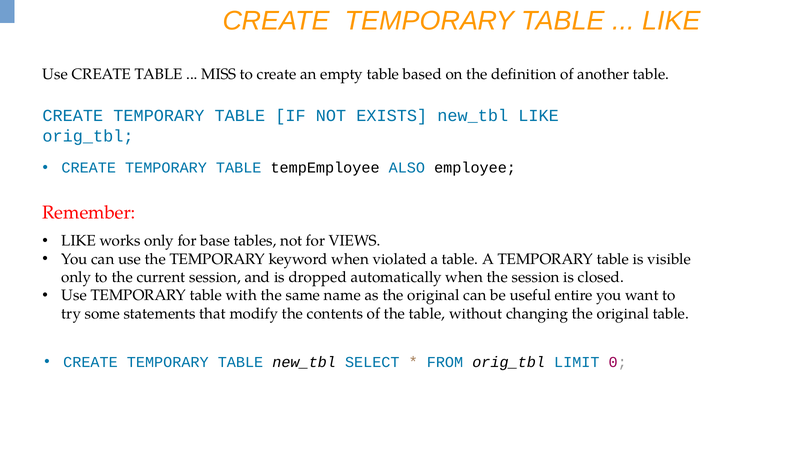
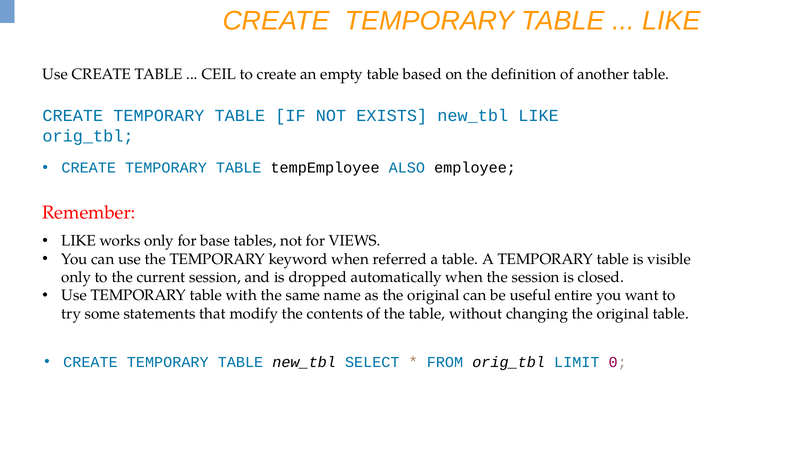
MISS: MISS -> CEIL (219, 74)
violated: violated -> referred (400, 259)
